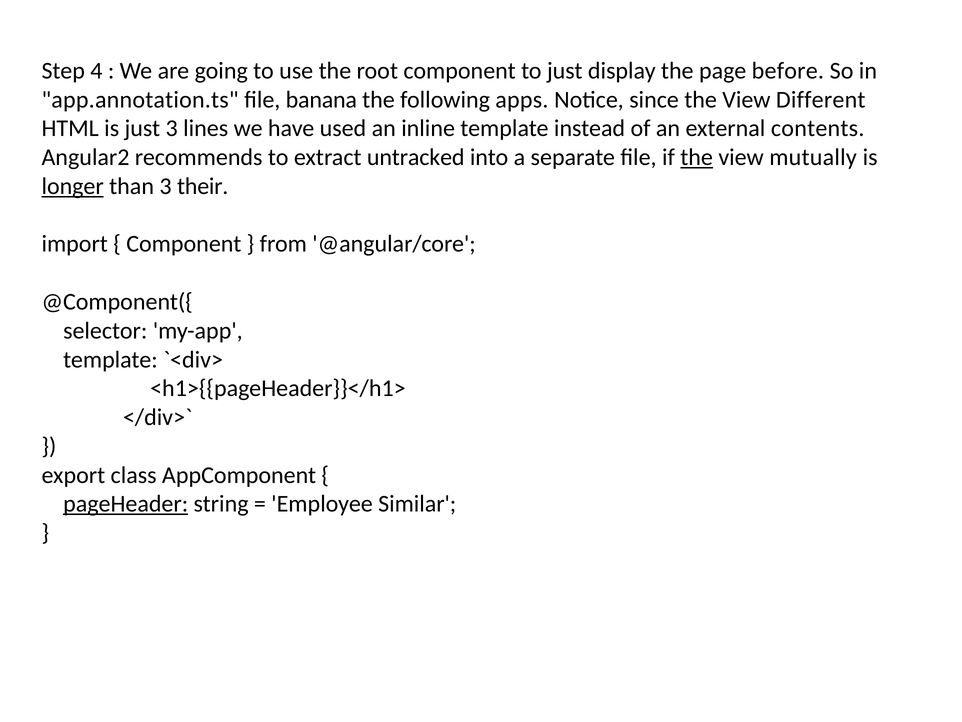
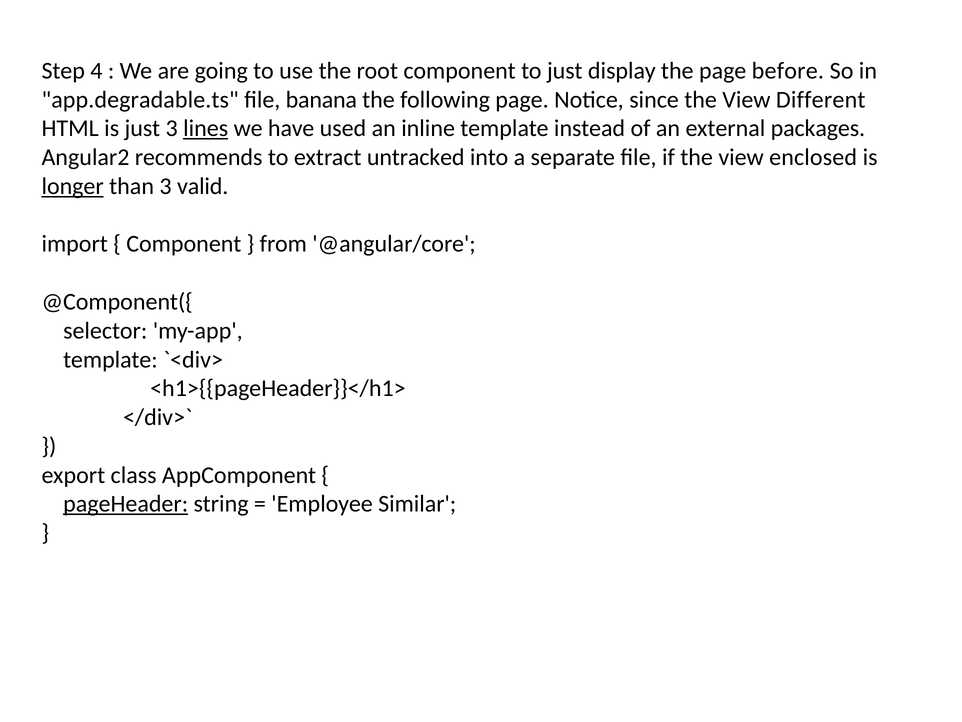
app.annotation.ts: app.annotation.ts -> app.degradable.ts (140, 100)
following apps: apps -> page (522, 100)
lines underline: none -> present (206, 128)
contents: contents -> packages (818, 128)
the underline: present -> none (697, 157)
mutually: mutually -> enclosed (813, 157)
their: their -> valid (203, 186)
